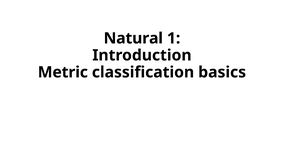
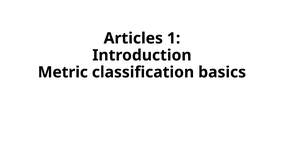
Natural: Natural -> Articles (133, 38)
